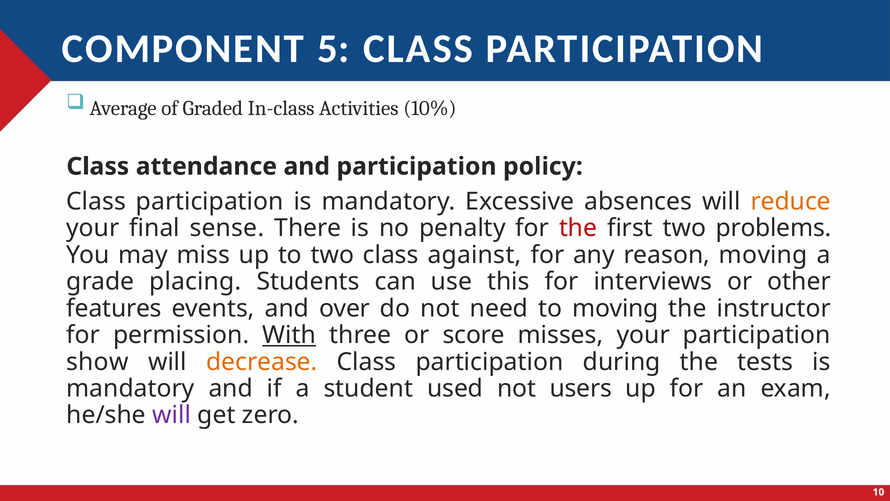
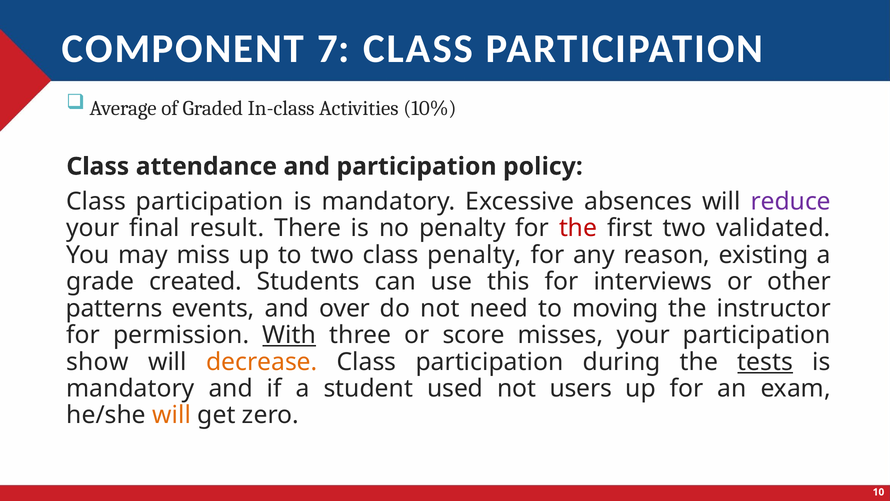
5: 5 -> 7 (334, 49)
reduce colour: orange -> purple (791, 201)
sense: sense -> result (227, 228)
problems: problems -> validated (773, 228)
class against: against -> penalty (475, 255)
reason moving: moving -> existing (764, 255)
placing: placing -> created (196, 282)
features: features -> patterns (114, 308)
tests underline: none -> present (765, 362)
will colour: purple -> orange (172, 415)
